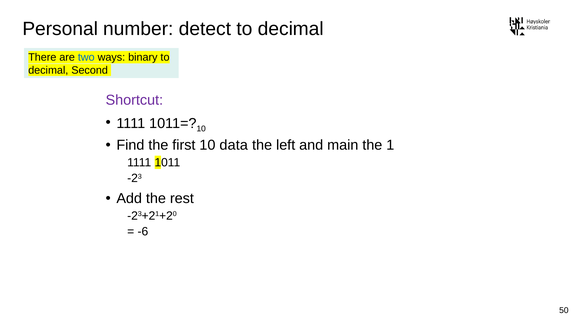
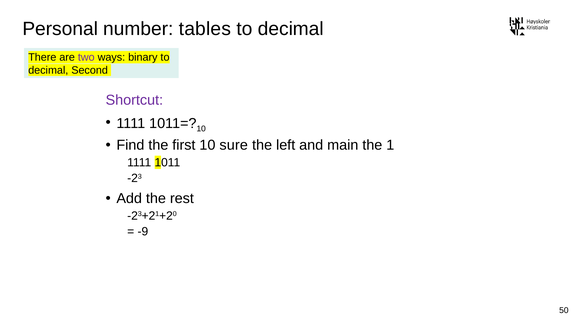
detect: detect -> tables (205, 29)
two colour: blue -> purple (86, 57)
data: data -> sure (234, 145)
-6: -6 -> -9 (143, 232)
